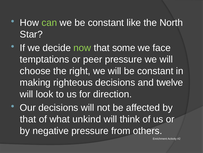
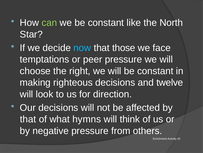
now colour: light green -> light blue (82, 48)
some: some -> those (124, 48)
unkind: unkind -> hymns (87, 119)
